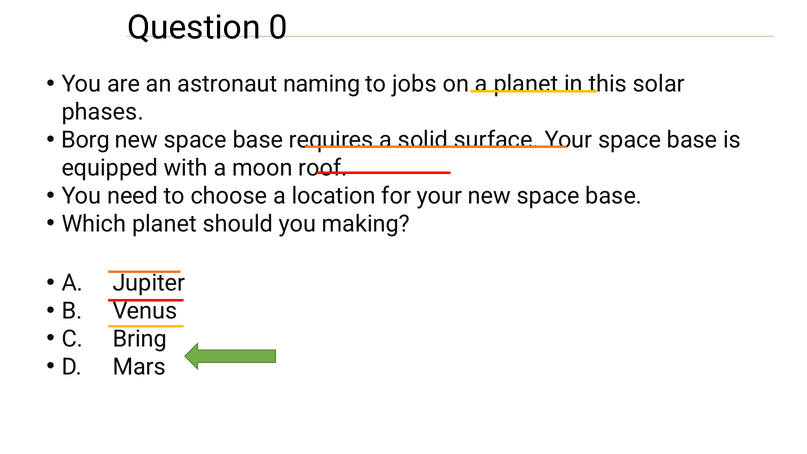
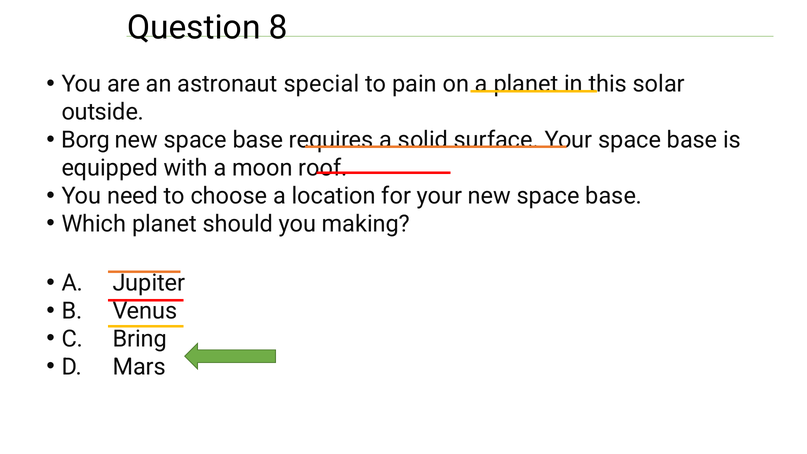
0: 0 -> 8 (278, 28)
naming: naming -> special (321, 84)
jobs: jobs -> pain (415, 84)
phases: phases -> outside (103, 112)
